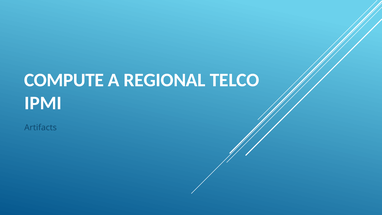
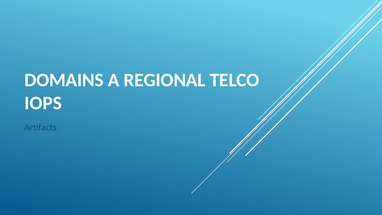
COMPUTE: COMPUTE -> DOMAINS (64, 80)
IPMI: IPMI -> IOPS (43, 103)
